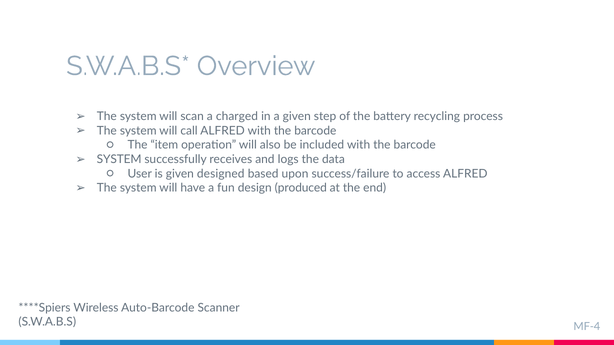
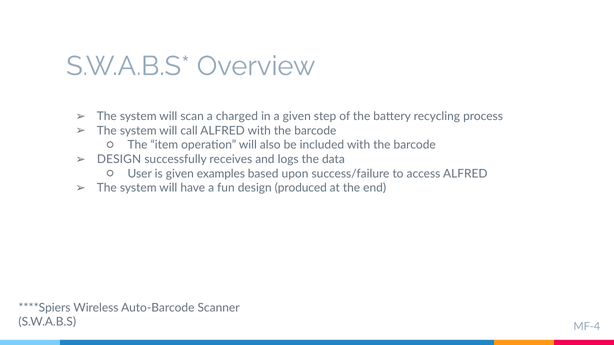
SYSTEM: SYSTEM -> DESIGN (119, 159)
designed: designed -> examples (221, 174)
